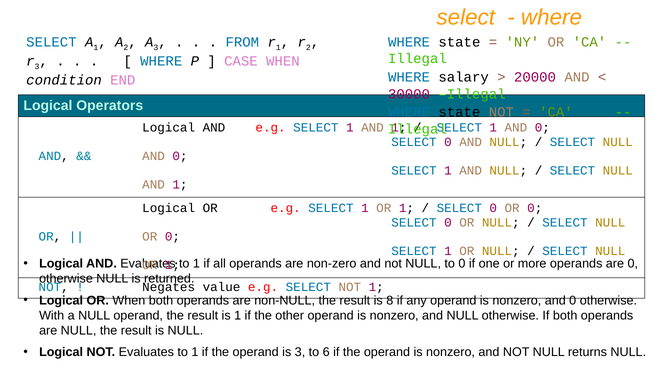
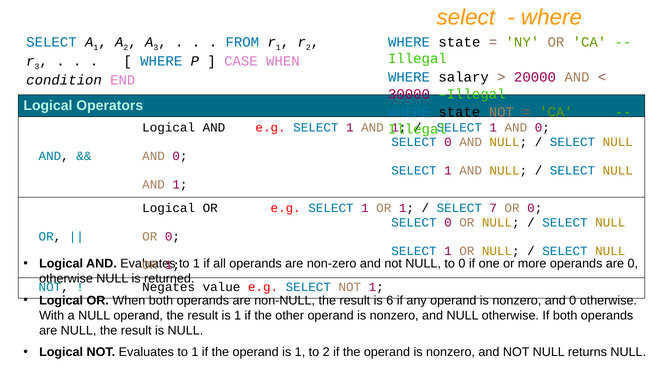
0: 0 -> 7 (493, 208)
8: 8 -> 6 (390, 301)
operand is 3: 3 -> 1 (300, 353)
to 6: 6 -> 2 (326, 353)
